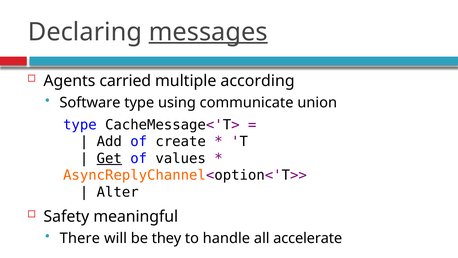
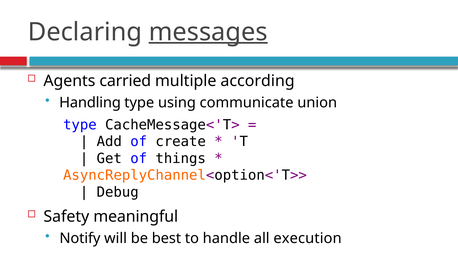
Software: Software -> Handling (90, 102)
Get underline: present -> none (109, 158)
values: values -> things (181, 158)
Alter: Alter -> Debug (118, 192)
There: There -> Notify (80, 238)
they: they -> best (166, 238)
accelerate: accelerate -> execution (308, 238)
